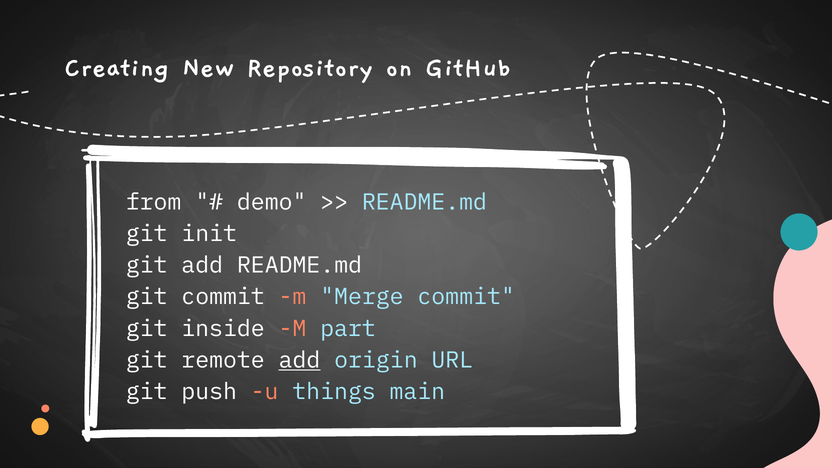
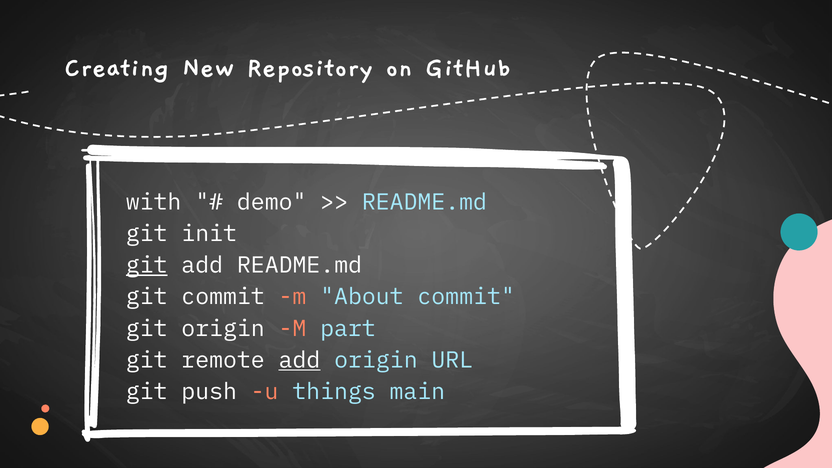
from: from -> with (154, 202)
git underline: none -> present (147, 265)
Merge: Merge -> About (362, 297)
git inside: inside -> origin (223, 328)
